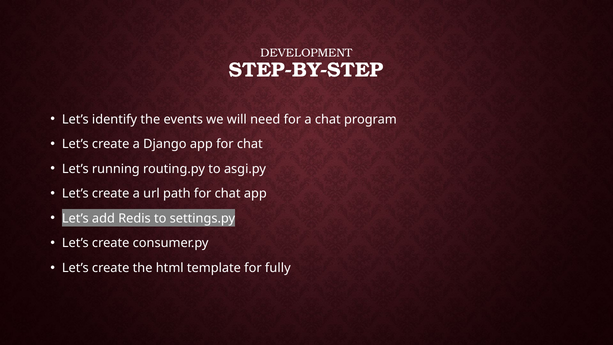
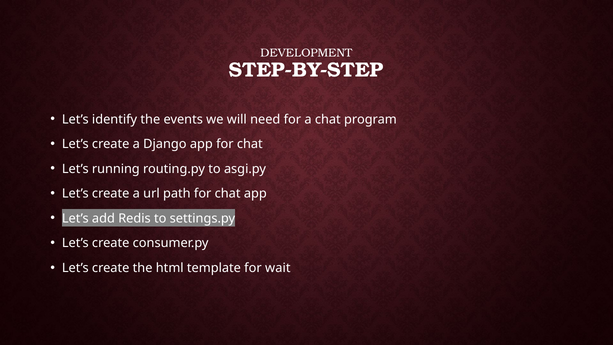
fully: fully -> wait (278, 268)
